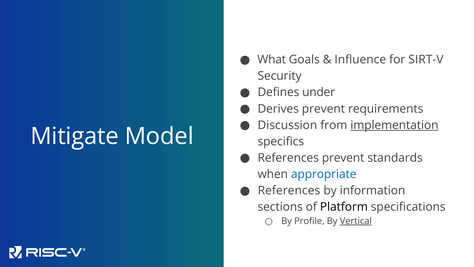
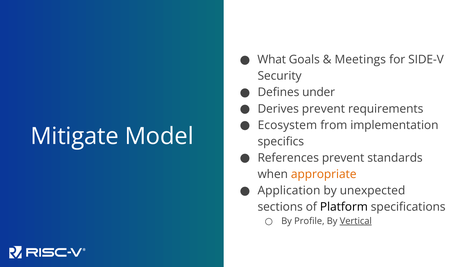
Influence: Influence -> Meetings (360, 60)
SIRT-V: SIRT-V -> SIDE-V (426, 60)
Discussion: Discussion -> Ecosystem (287, 125)
implementation underline: present -> none (394, 125)
appropriate colour: blue -> orange (324, 174)
References: References -> Application (289, 190)
information: information -> unexpected (373, 190)
